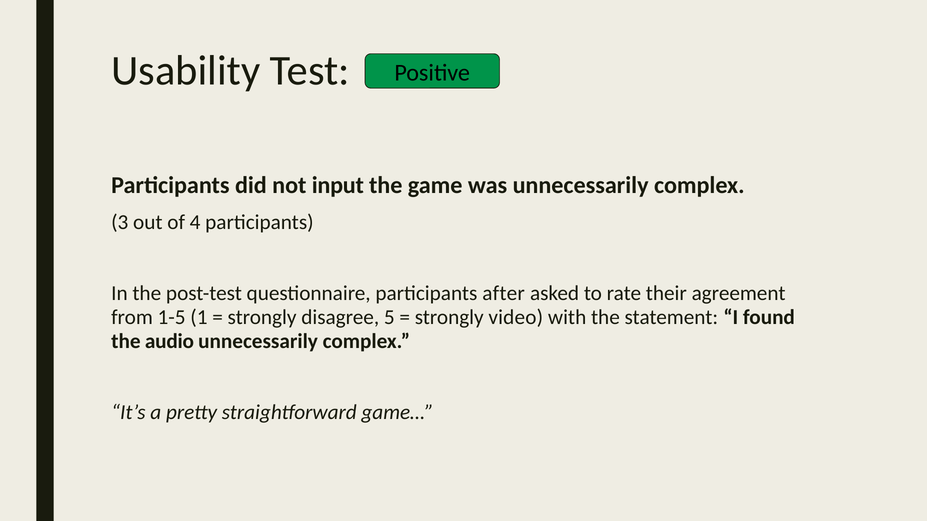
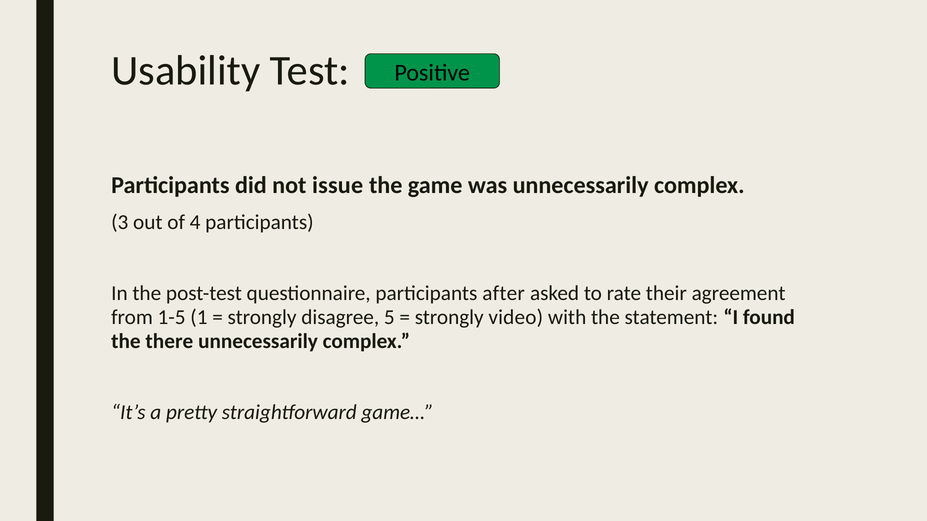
input: input -> issue (338, 185)
audio: audio -> there (169, 341)
